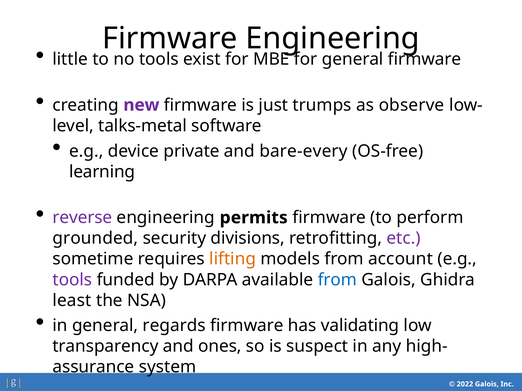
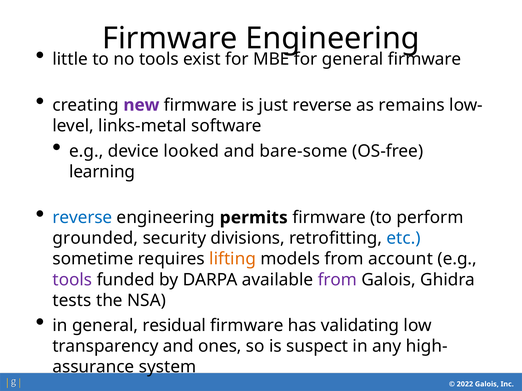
just trumps: trumps -> reverse (322, 105)
observe: observe -> remains (412, 105)
talks-metal: talks-metal -> links-metal (143, 126)
private: private -> looked (191, 151)
bare-every: bare-every -> bare-some (304, 151)
reverse colour: purple -> blue (82, 218)
etc colour: purple -> blue (404, 239)
from colour: blue -> purple (337, 280)
least: least -> tests (72, 301)
regards: regards -> residual (174, 326)
